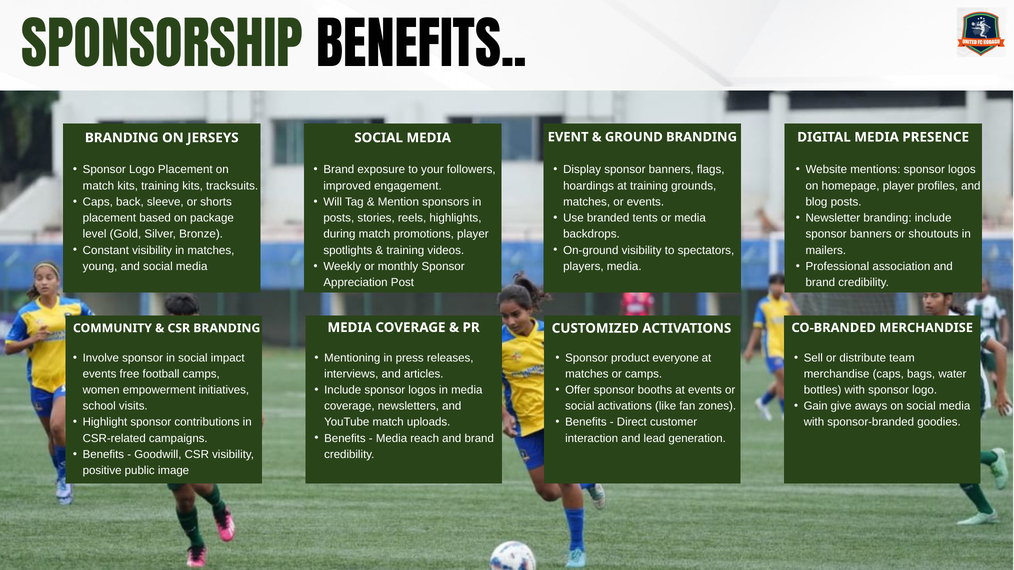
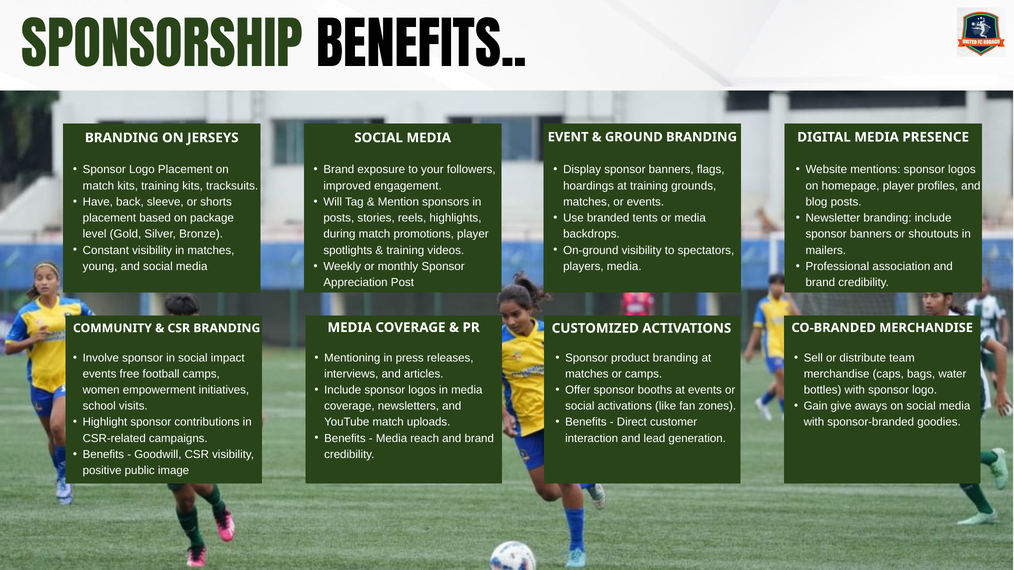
Caps: Caps -> Have (98, 202)
product everyone: everyone -> branding (675, 358)
